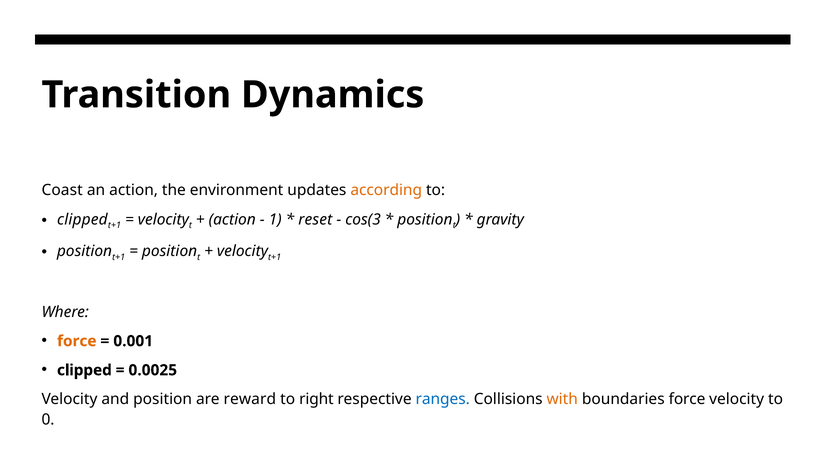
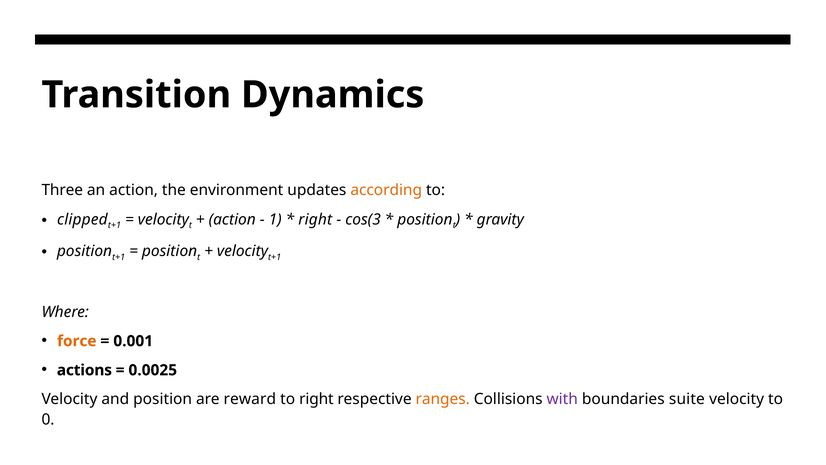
Coast: Coast -> Three (62, 190)
reset: reset -> right (315, 219)
clipped: clipped -> actions (84, 370)
ranges colour: blue -> orange (443, 399)
with colour: orange -> purple (562, 399)
boundaries force: force -> suite (687, 399)
